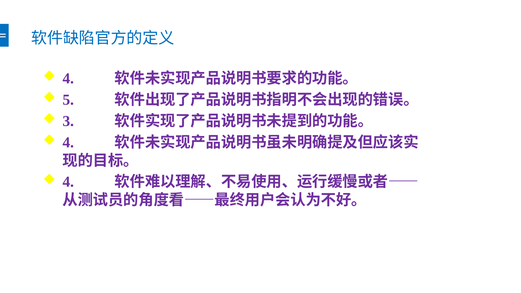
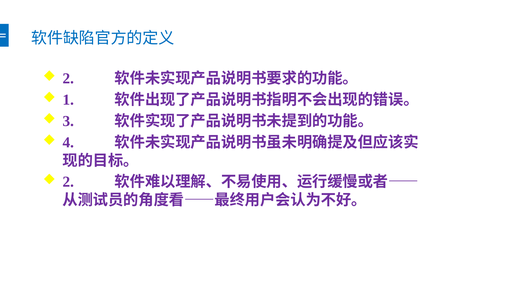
4: 4 -> 2 (68, 79)
5: 5 -> 1 (68, 100)
4: 4 -> 2 (68, 182)
